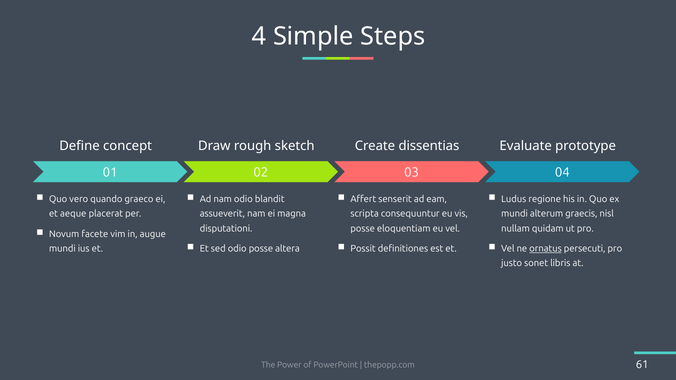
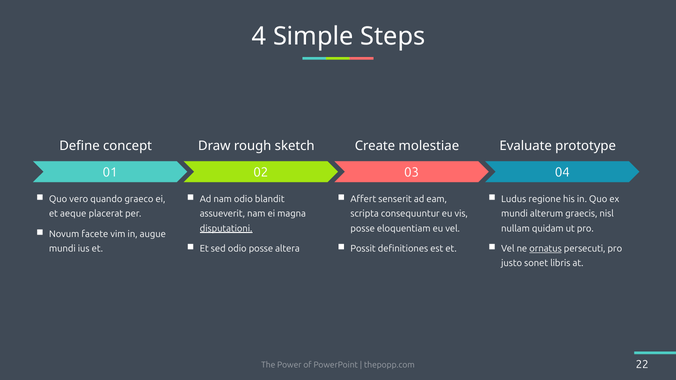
dissentias: dissentias -> molestiae (429, 146)
disputationi underline: none -> present (226, 229)
61: 61 -> 22 (642, 365)
